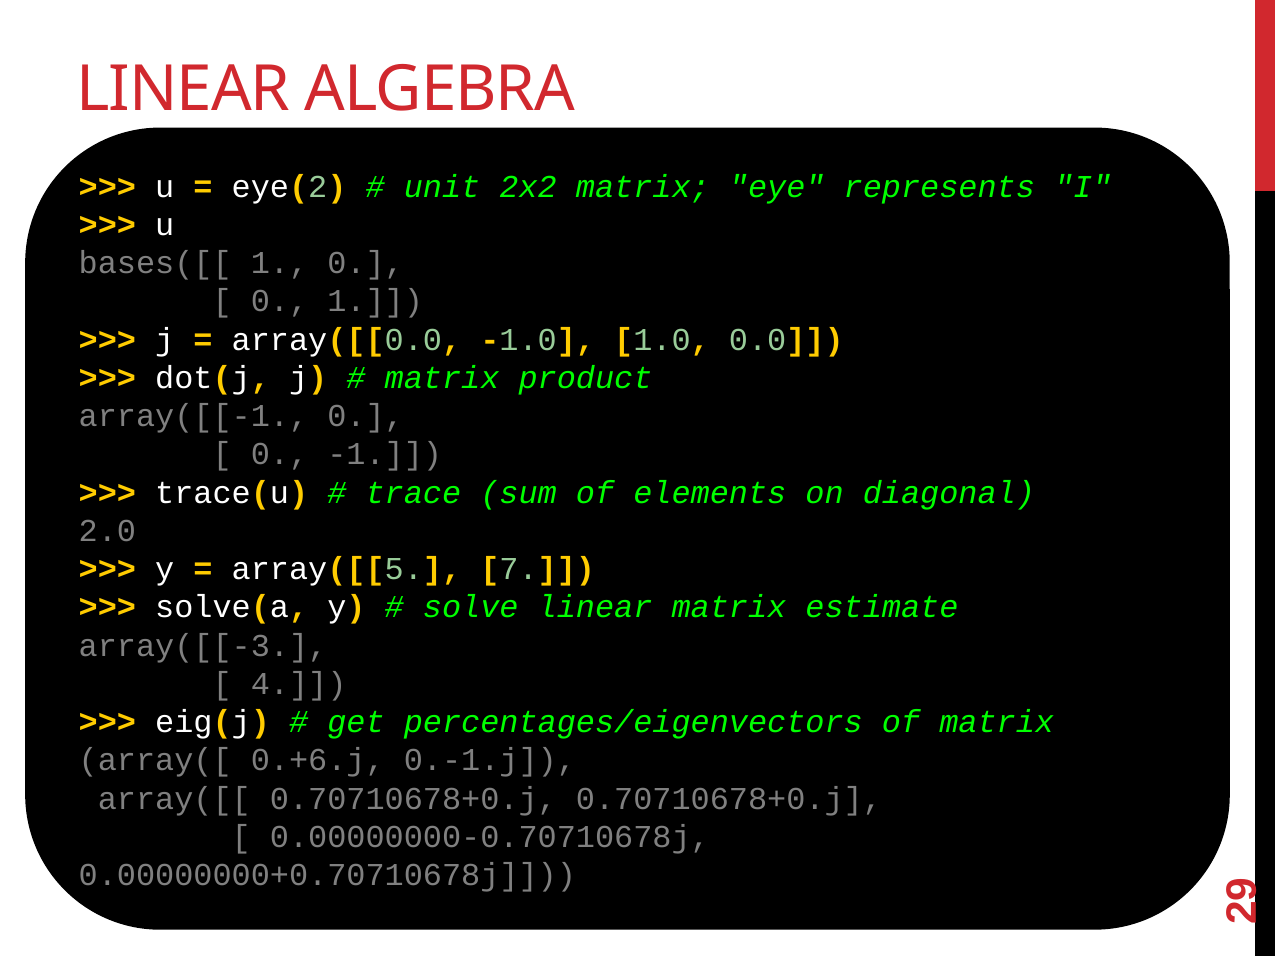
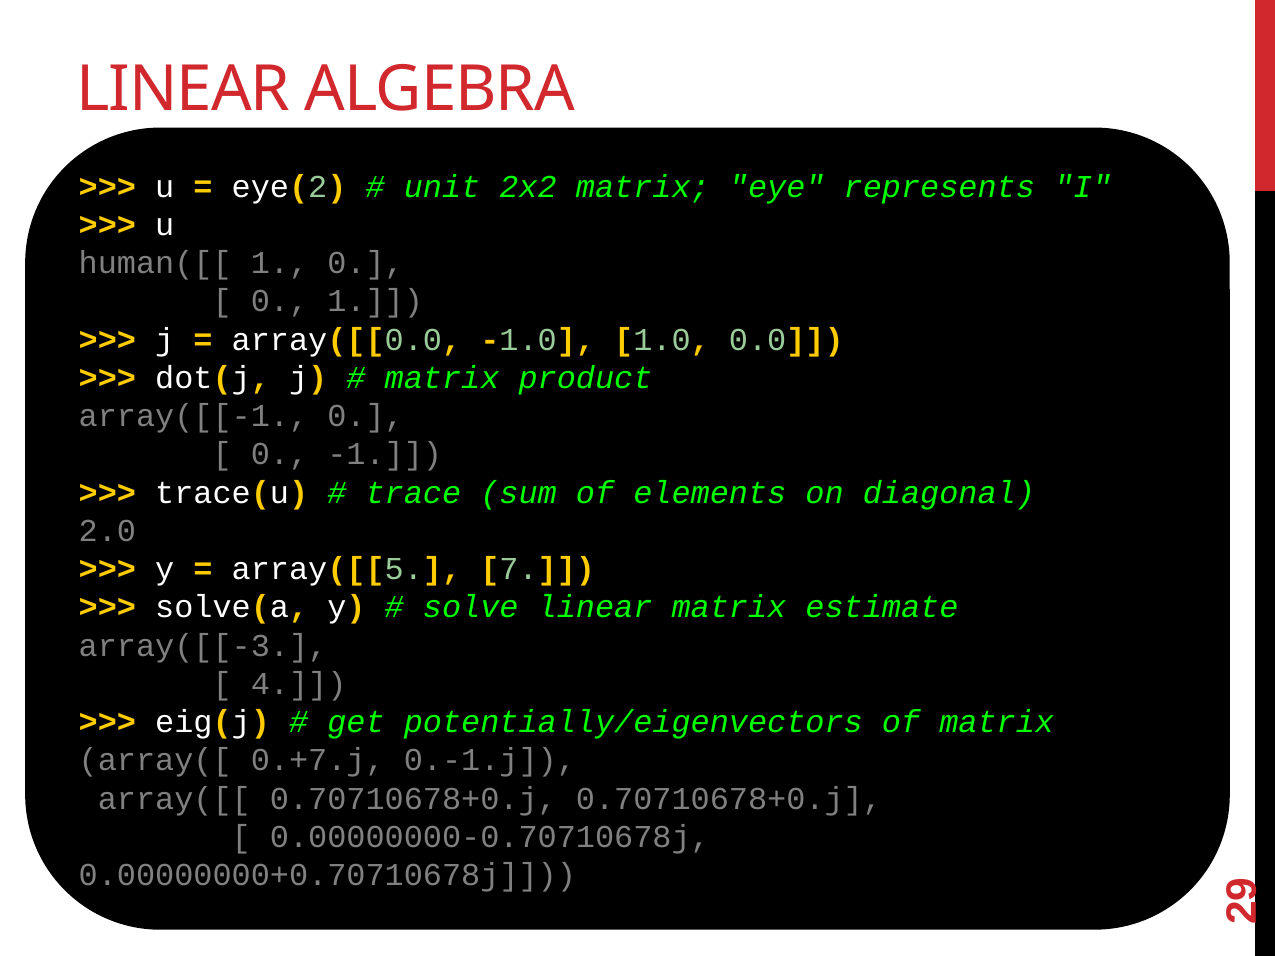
bases([[: bases([[ -> human([[ (155, 263)
percentages/eigenvectors: percentages/eigenvectors -> potentially/eigenvectors (633, 722)
0.+6.j: 0.+6.j -> 0.+7.j (318, 760)
